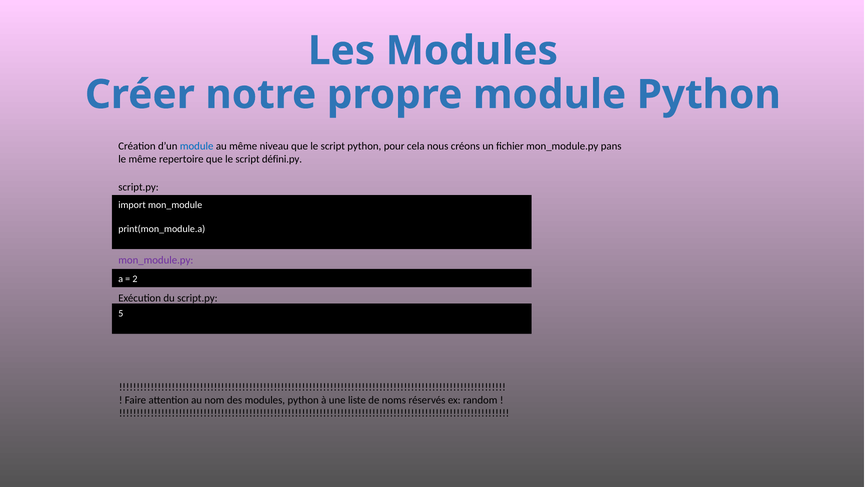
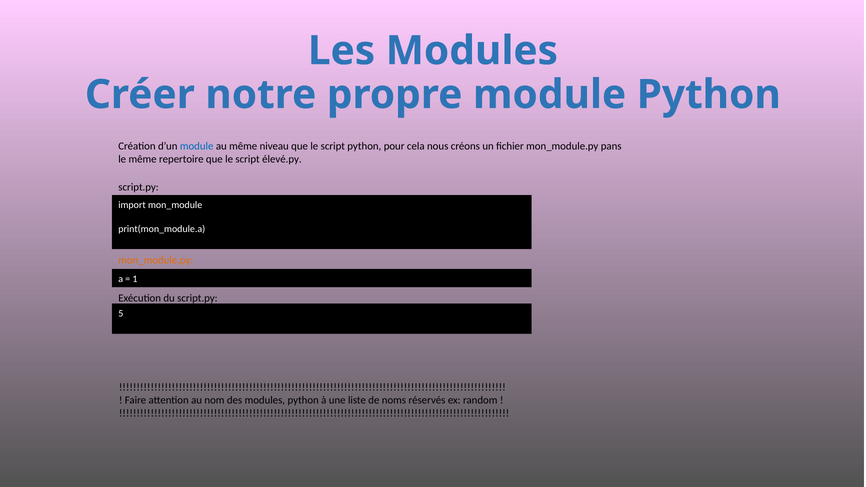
défini.py: défini.py -> élevé.py (282, 159)
mon_module.py colour: purple -> orange (156, 260)
2: 2 -> 1 (135, 279)
